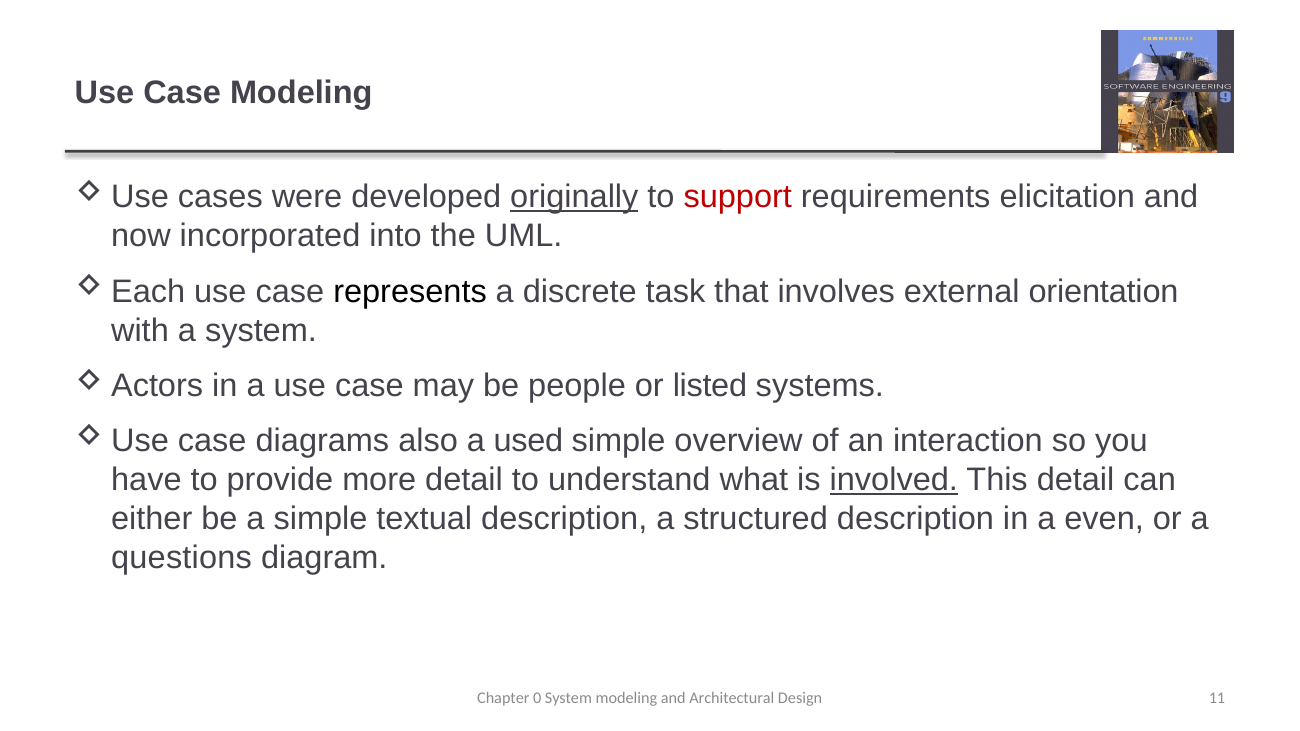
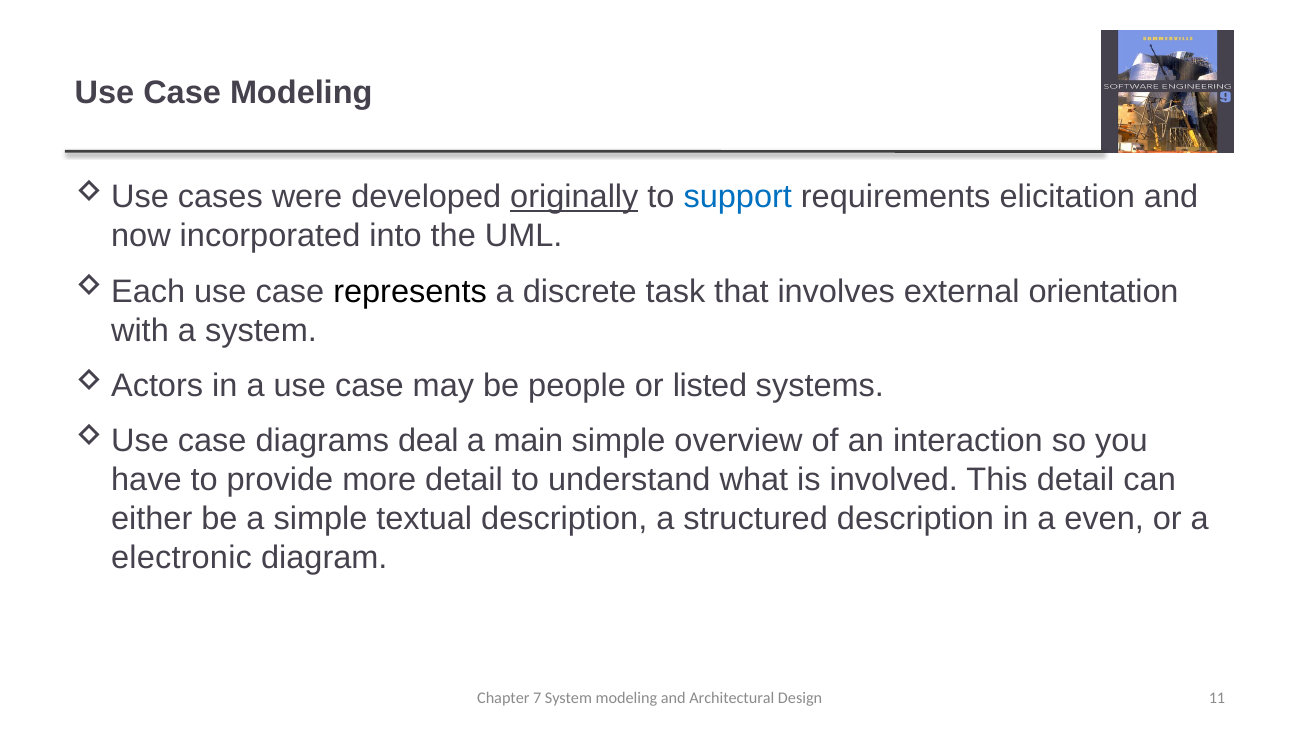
support colour: red -> blue (738, 197)
also: also -> deal (428, 441)
used: used -> main (528, 441)
involved underline: present -> none (894, 480)
questions: questions -> electronic (182, 558)
0: 0 -> 7 (537, 698)
